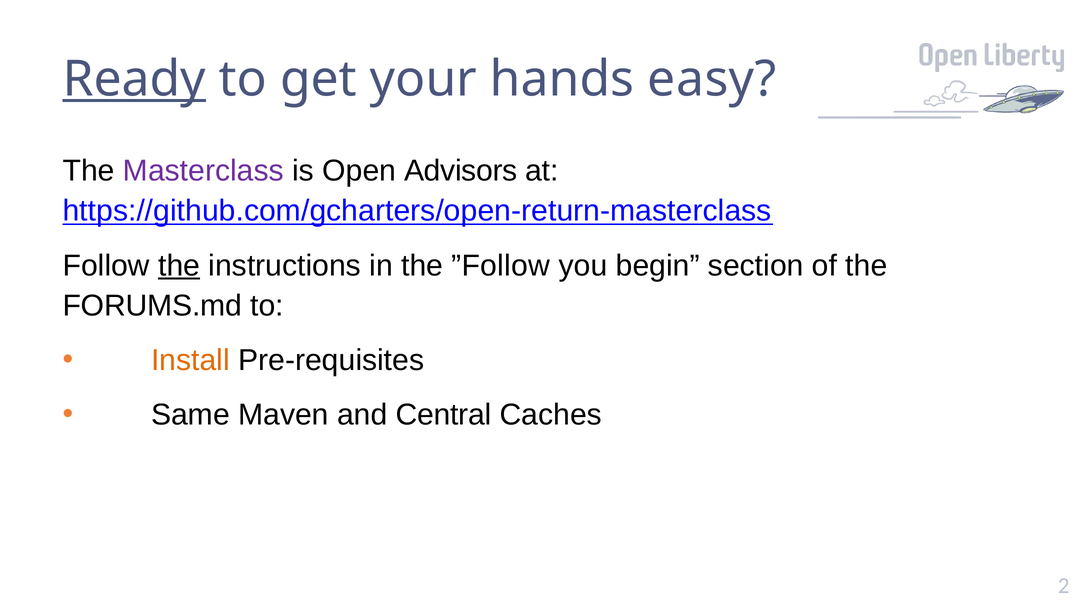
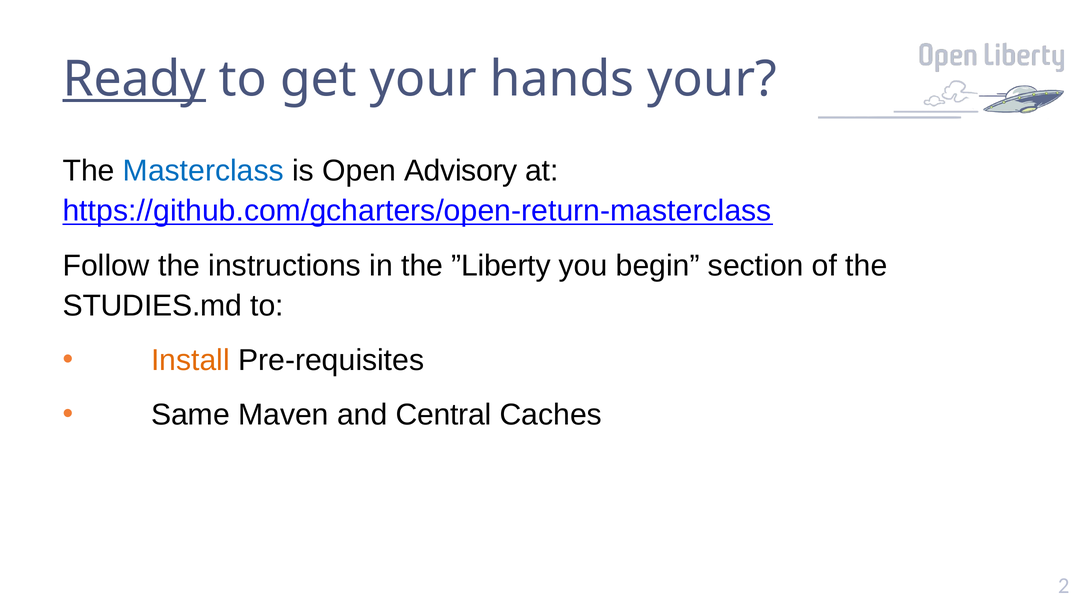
hands easy: easy -> your (712, 79)
Masterclass colour: purple -> blue (203, 171)
Advisors: Advisors -> Advisory (461, 171)
the underline: present -> none (179, 265)
”Follow: ”Follow -> ”Liberty (501, 265)
FORUMS.md: FORUMS.md -> STUDIES.md (152, 305)
